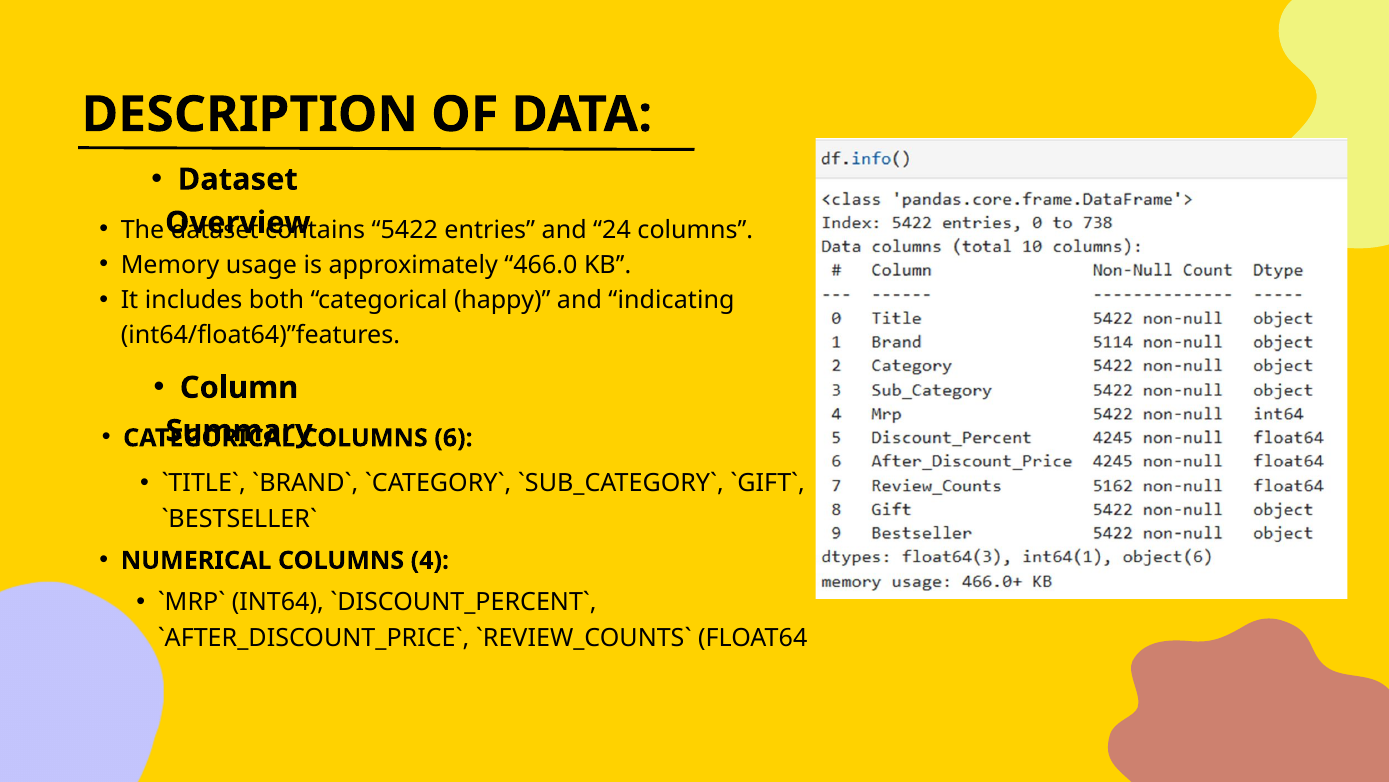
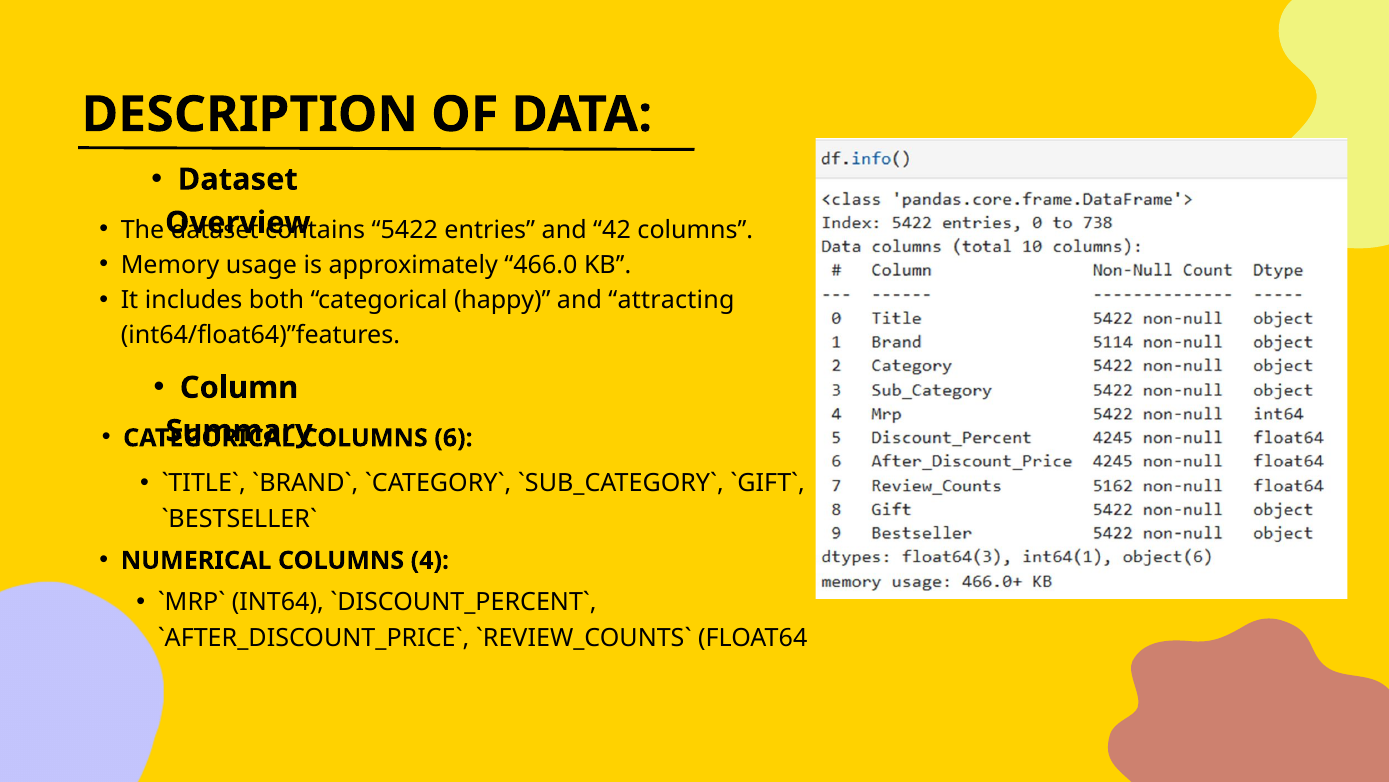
24: 24 -> 42 (612, 230)
indicating: indicating -> attracting (671, 300)
